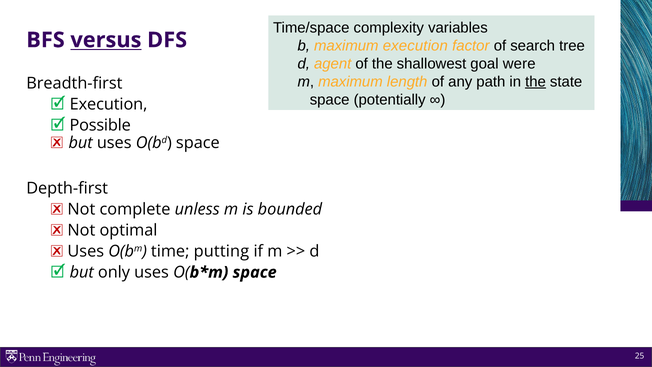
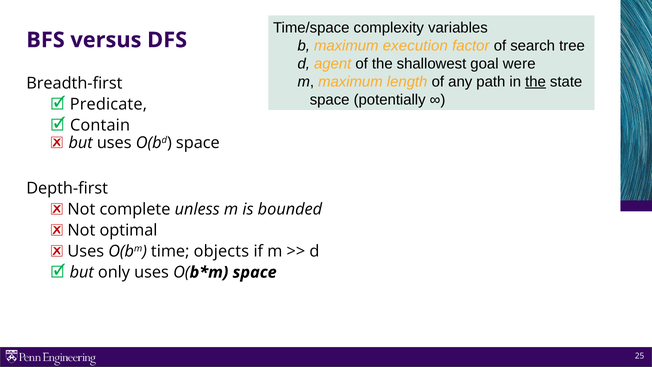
versus underline: present -> none (106, 40)
Execution: Execution -> Predicate (108, 104)
Possible: Possible -> Contain (100, 125)
putting: putting -> objects (221, 251)
